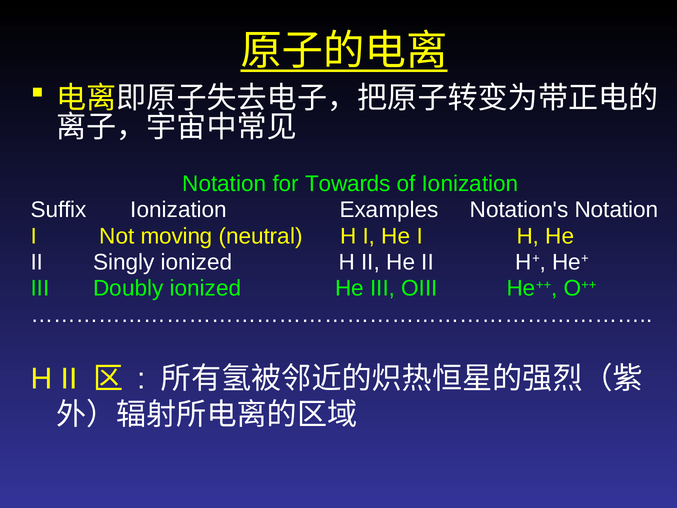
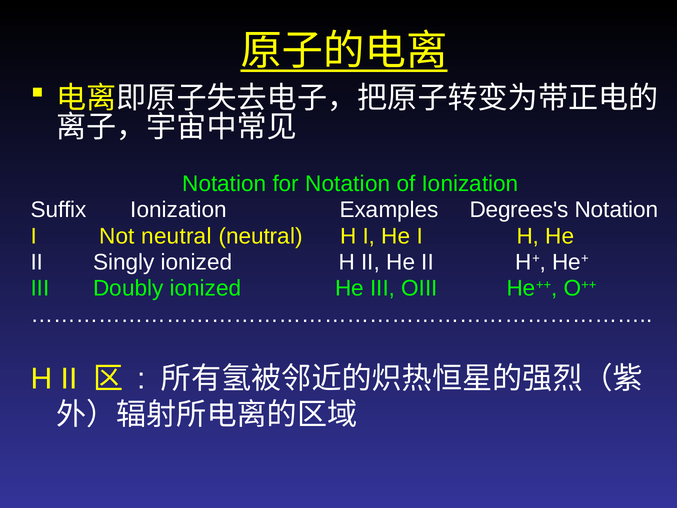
for Towards: Towards -> Notation (348, 184)
Notation's: Notation's -> Degrees's (519, 210)
Not moving: moving -> neutral (176, 236)
